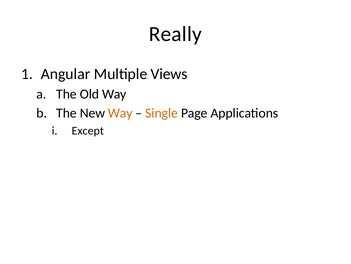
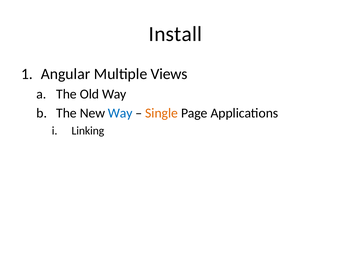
Really: Really -> Install (175, 34)
Way colour: orange -> blue (120, 113)
Except: Except -> Linking (88, 130)
